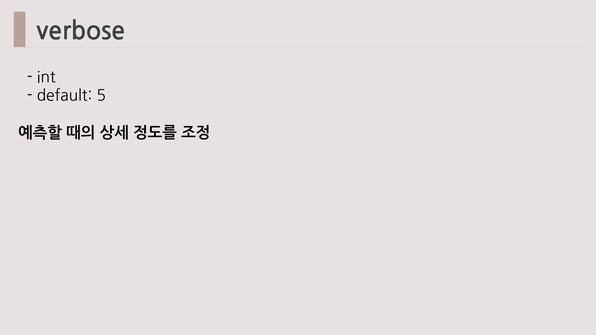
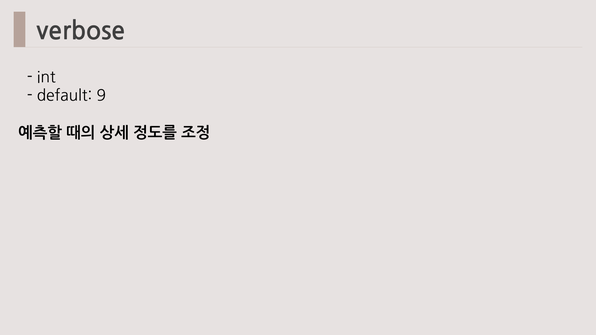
5: 5 -> 9 (101, 96)
